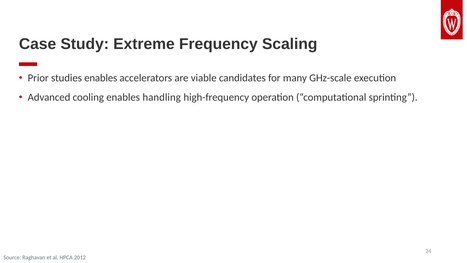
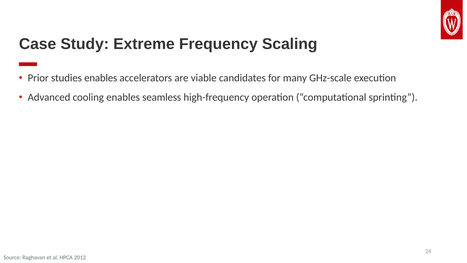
handling: handling -> seamless (162, 97)
